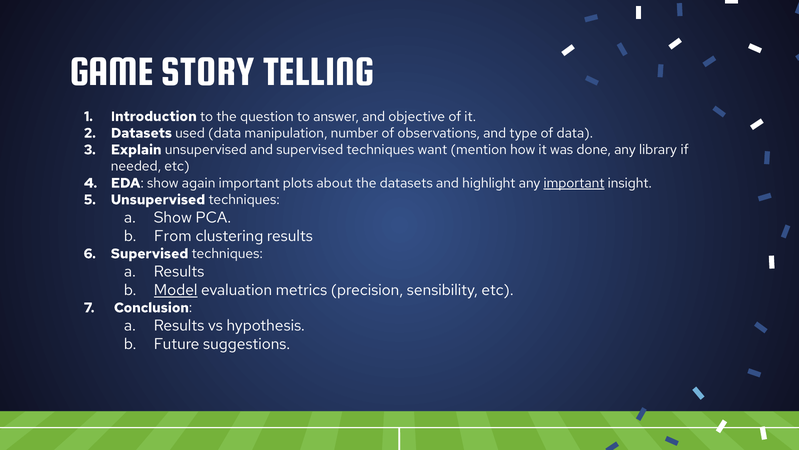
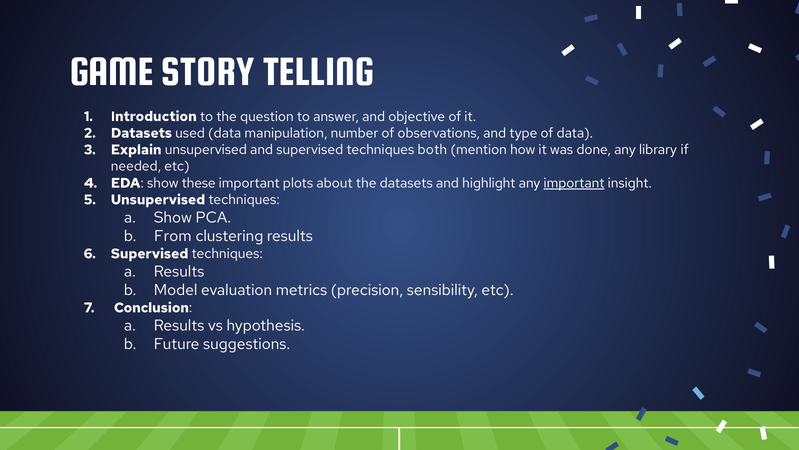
want: want -> both (432, 150)
again: again -> these (199, 183)
Model underline: present -> none (176, 290)
